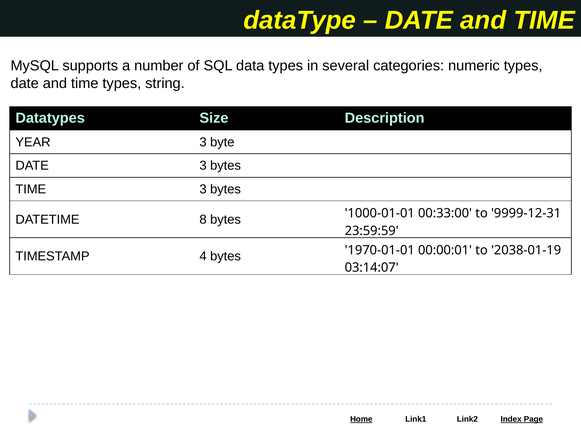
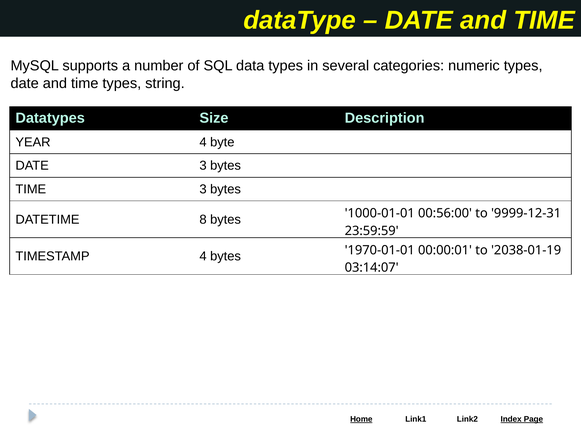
YEAR 3: 3 -> 4 (203, 142)
00:33:00: 00:33:00 -> 00:56:00 (445, 213)
